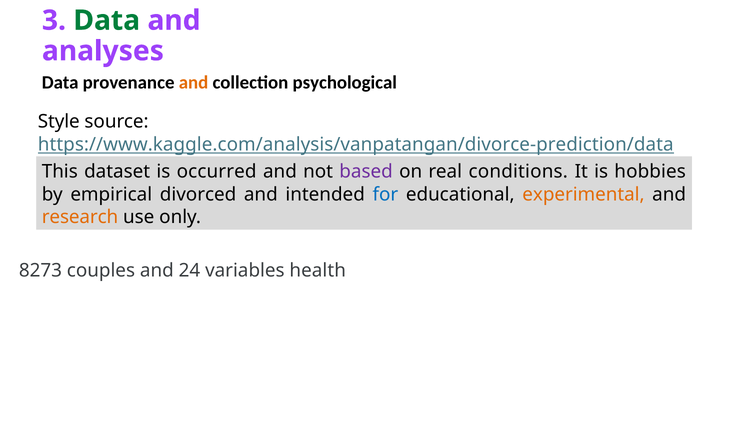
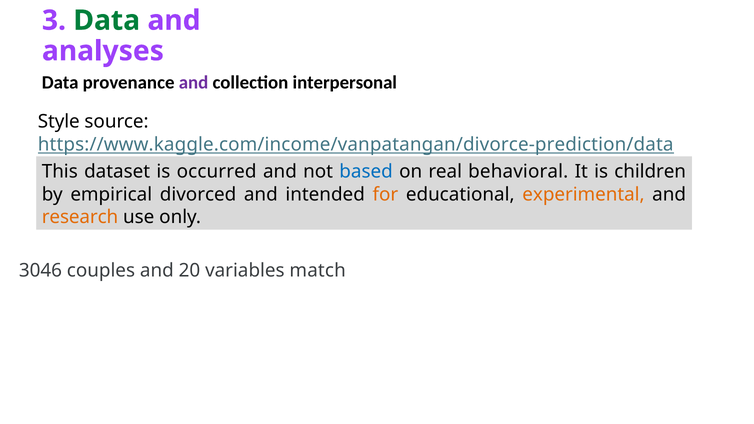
and colour: orange -> purple (194, 83)
psychological: psychological -> interpersonal (345, 83)
https://www.kaggle.com/analysis/vanpatangan/divorce-prediction/data: https://www.kaggle.com/analysis/vanpatangan/divorce-prediction/data -> https://www.kaggle.com/income/vanpatangan/divorce-prediction/data (356, 144)
based colour: purple -> blue (366, 172)
conditions: conditions -> behavioral (518, 172)
hobbies: hobbies -> children (650, 172)
for colour: blue -> orange (385, 194)
8273: 8273 -> 3046 (40, 271)
24: 24 -> 20 (189, 271)
health: health -> match (318, 271)
